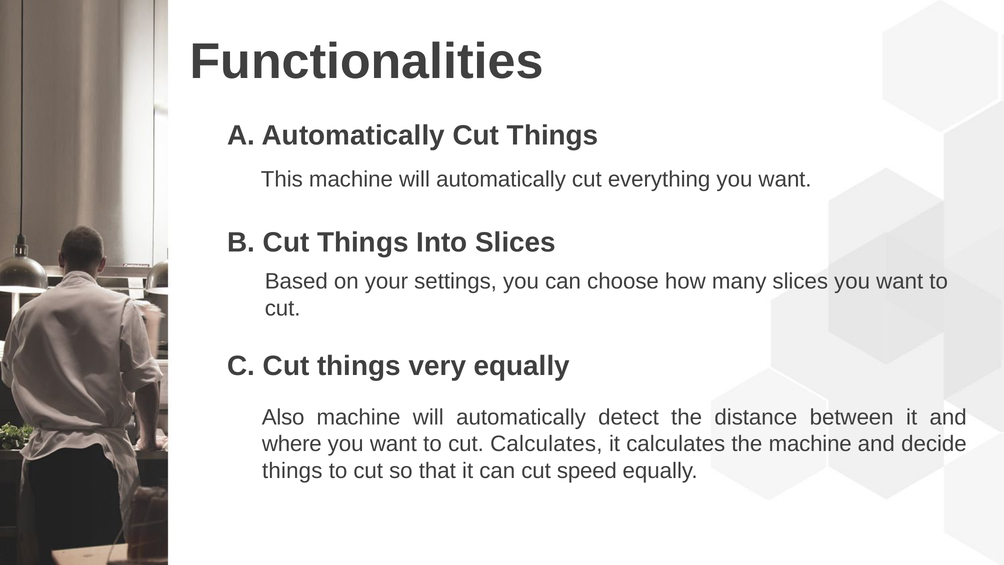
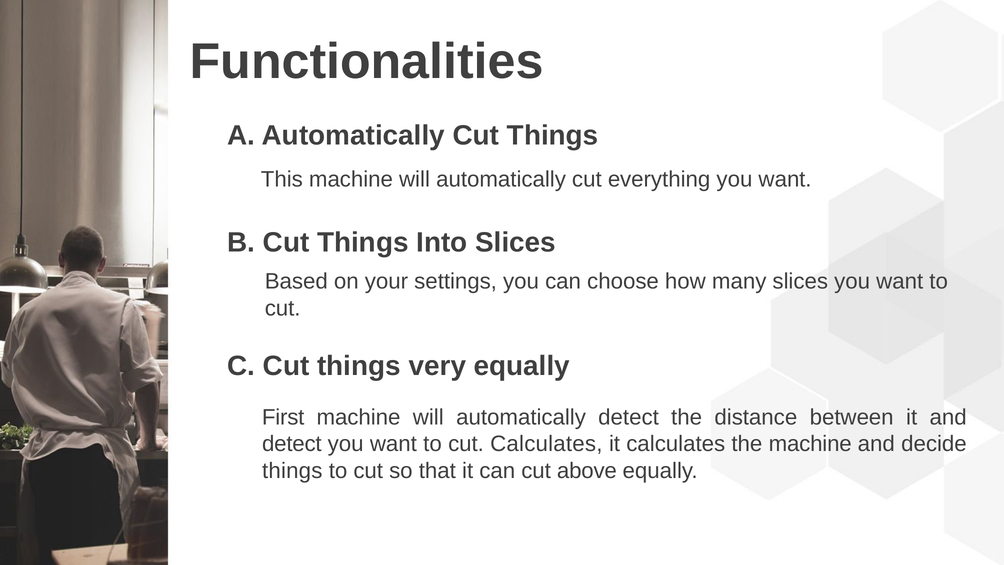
Also: Also -> First (283, 417)
where: where -> detect (292, 444)
speed: speed -> above (587, 471)
